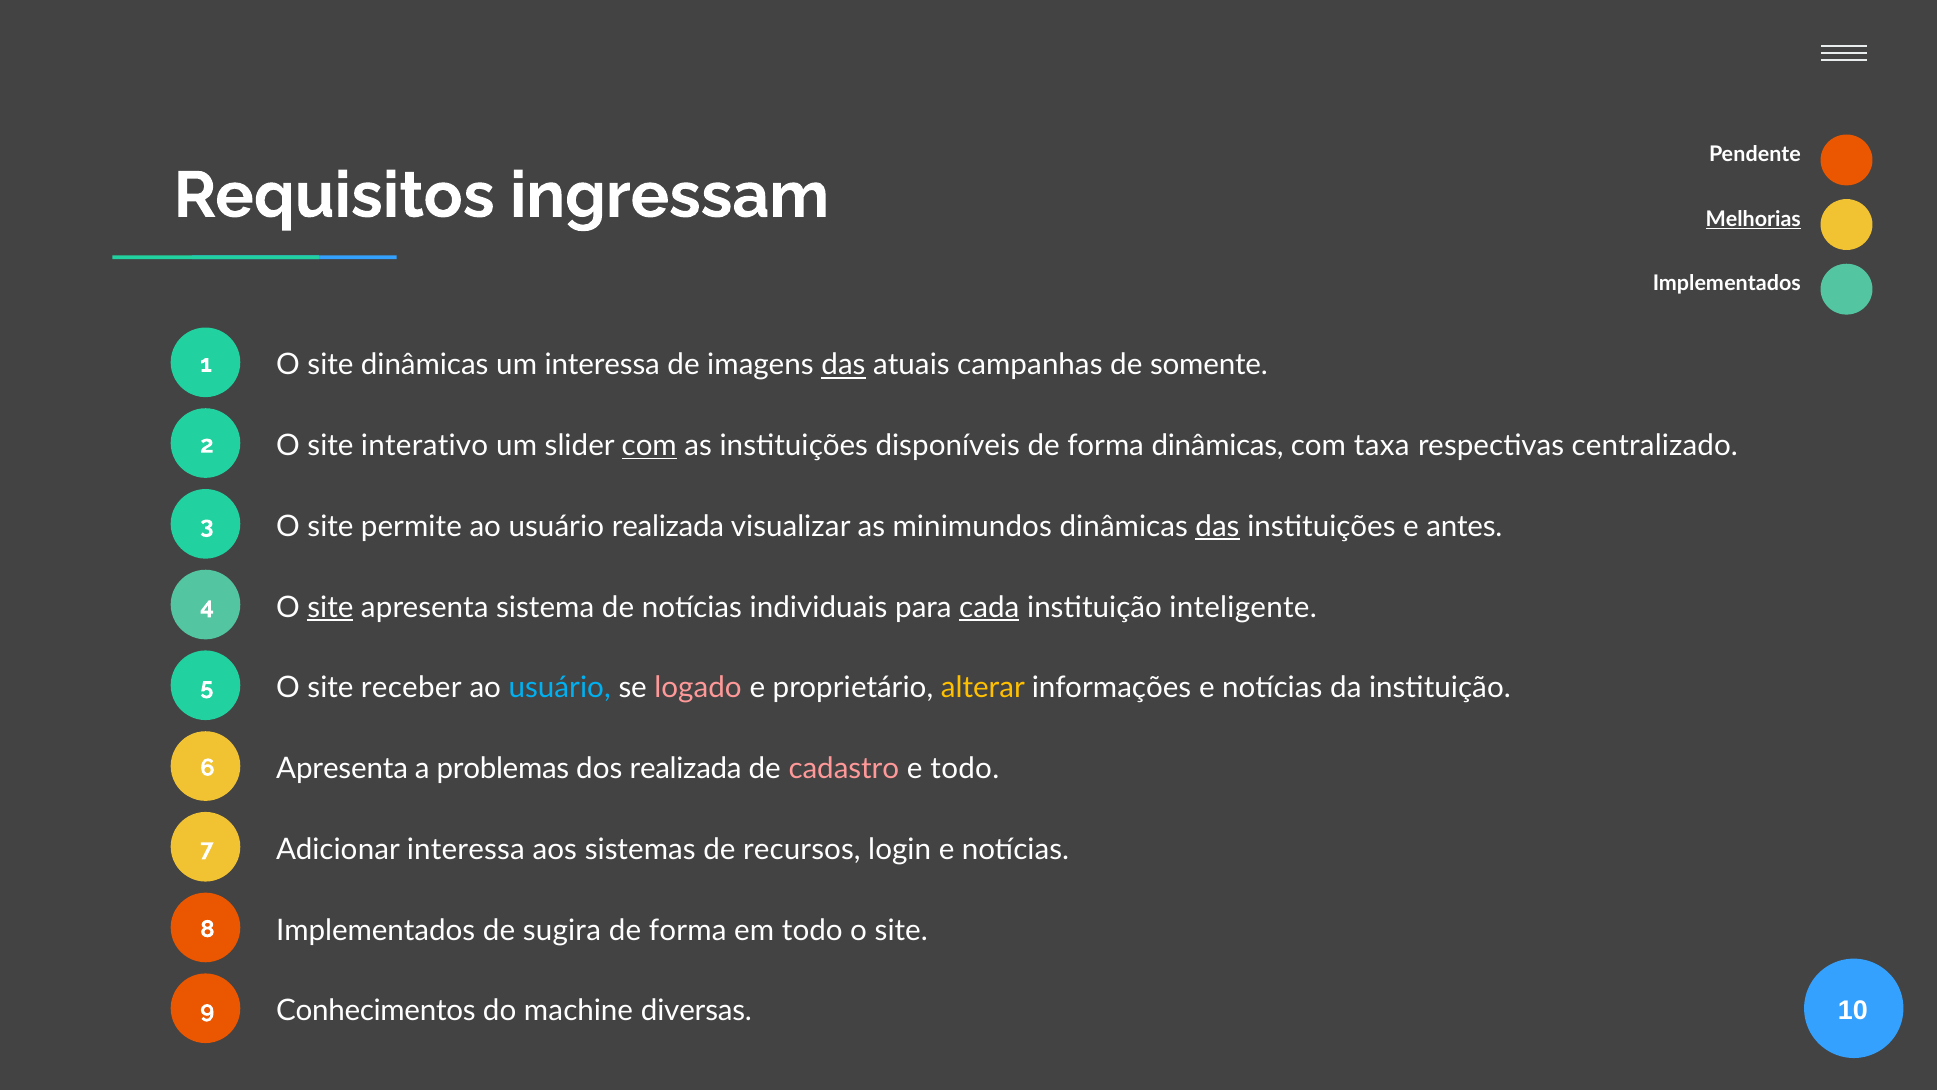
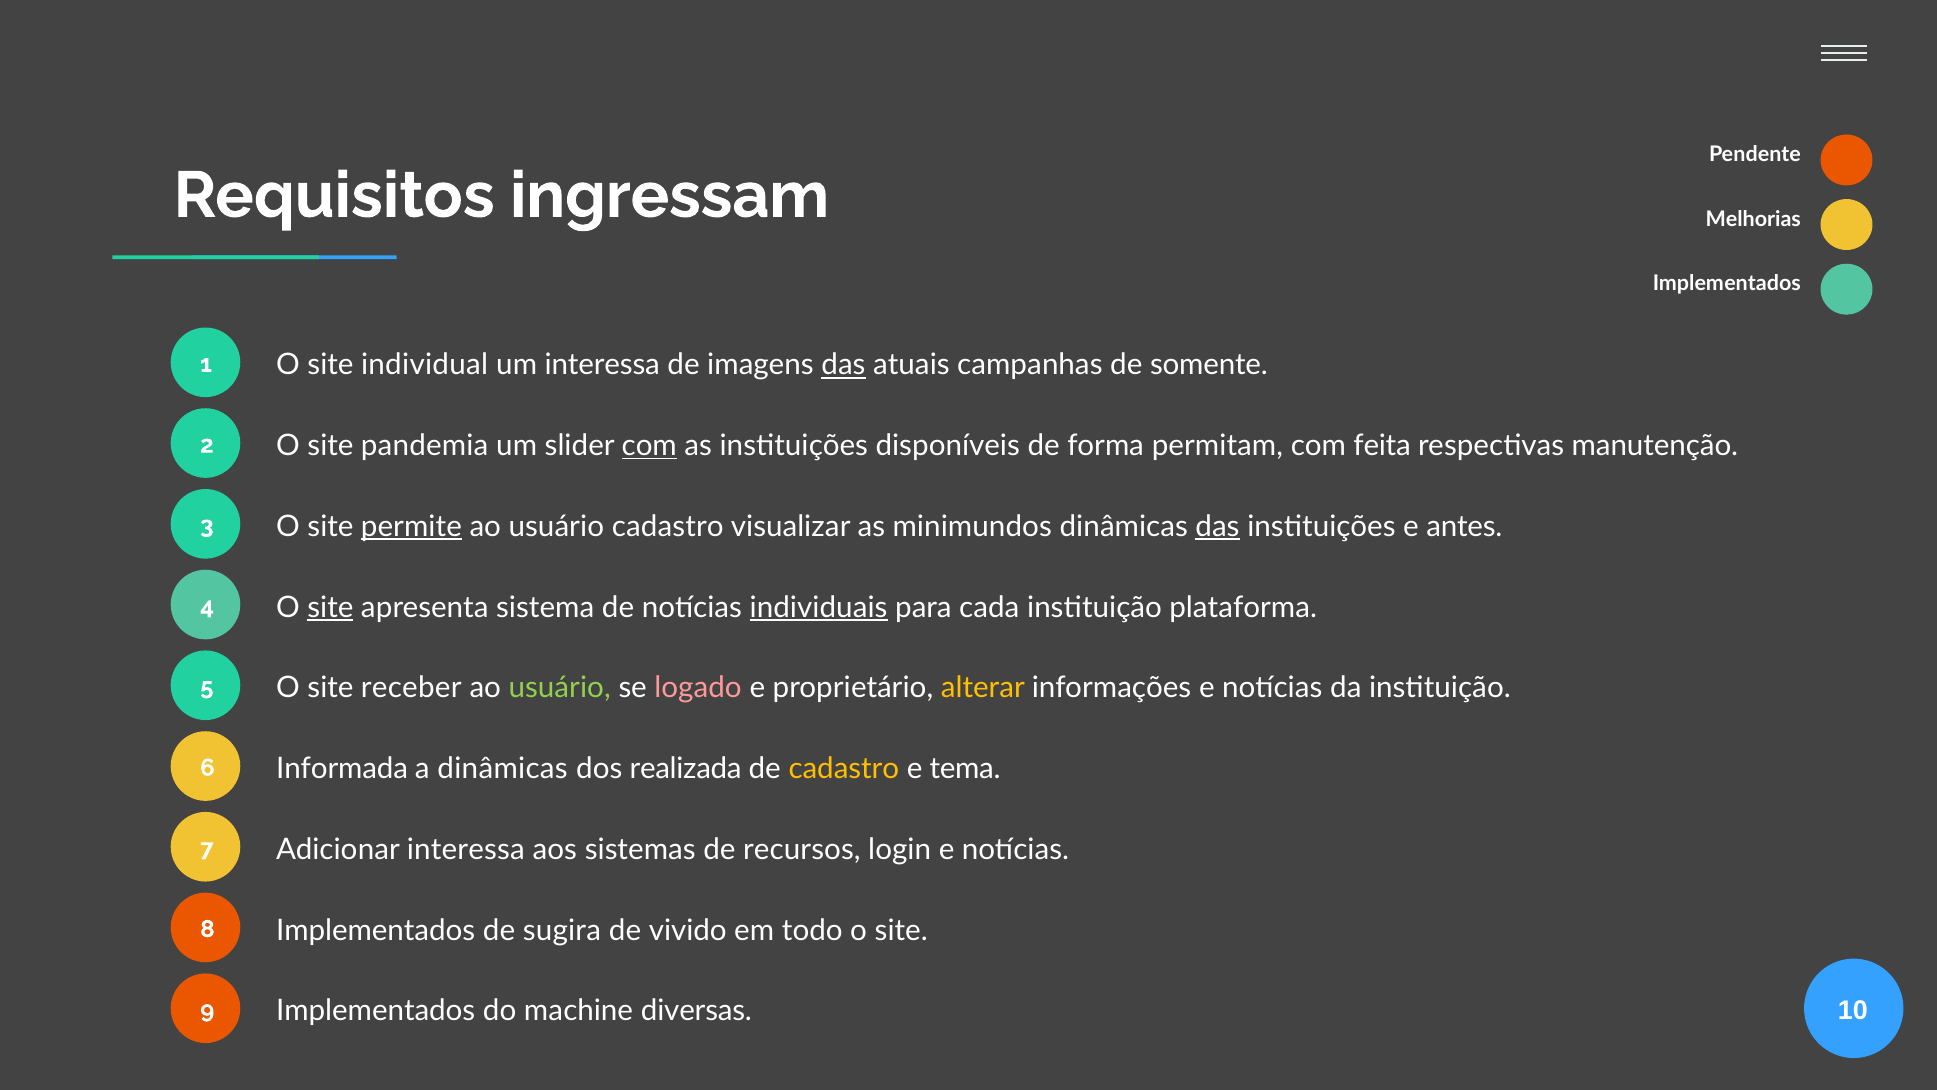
Melhorias underline: present -> none (1753, 219)
site dinâmicas: dinâmicas -> individual (425, 365)
interativo: interativo -> pandemia (425, 446)
forma dinâmicas: dinâmicas -> permitam (1217, 446)
taxa: taxa -> feita (1382, 446)
centralizado: centralizado -> manutenção (1655, 446)
permite underline: none -> present (411, 526)
usuário realizada: realizada -> cadastro (668, 526)
individuais underline: none -> present (819, 607)
cada underline: present -> none (989, 607)
inteligente: inteligente -> plataforma (1243, 607)
usuário colour: light blue -> light green (560, 688)
6 Apresenta: Apresenta -> Informada (342, 769)
a problemas: problemas -> dinâmicas (503, 769)
cadastro colour: pink -> yellow (844, 769)
e todo: todo -> tema (965, 769)
forma: forma -> vivido (688, 930)
9 Conhecimentos: Conhecimentos -> Implementados (376, 1011)
